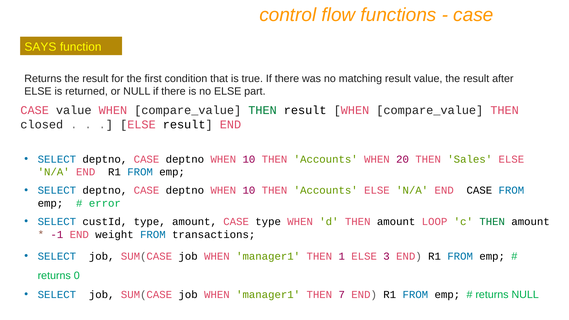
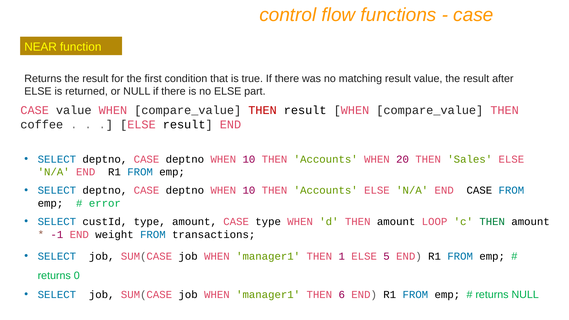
SAYS: SAYS -> NEAR (41, 47)
THEN colour: green -> red (263, 110)
closed: closed -> coffee (42, 124)
3: 3 -> 5 (387, 256)
7: 7 -> 6 (342, 295)
